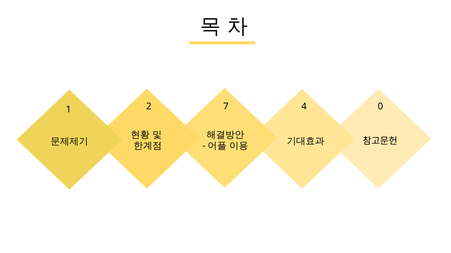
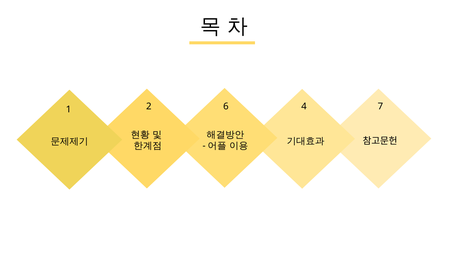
7: 7 -> 6 (226, 107)
0: 0 -> 7 (380, 107)
